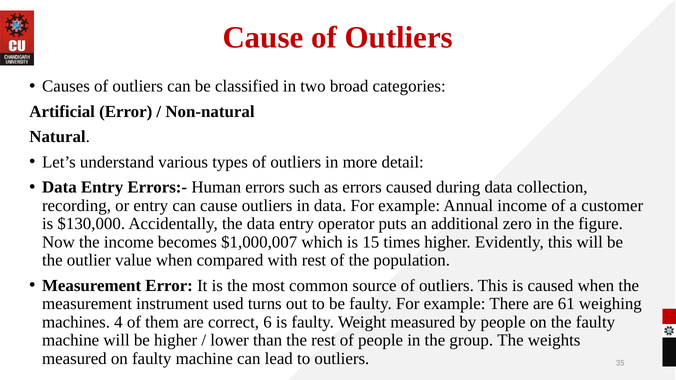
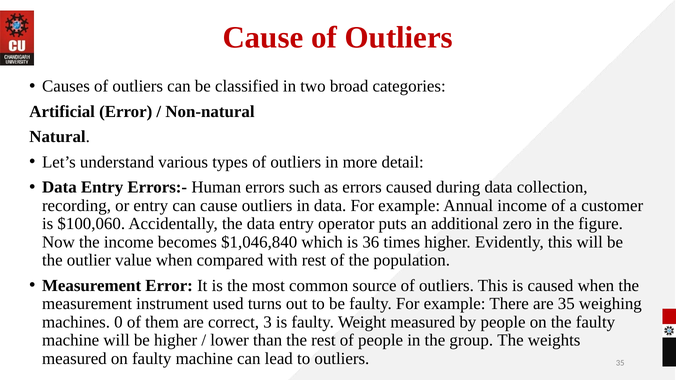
$130,000: $130,000 -> $100,060 (91, 224)
$1,000,007: $1,000,007 -> $1,046,840 (259, 242)
15: 15 -> 36 (371, 242)
are 61: 61 -> 35 (566, 304)
4: 4 -> 0 (118, 322)
6: 6 -> 3 (267, 322)
